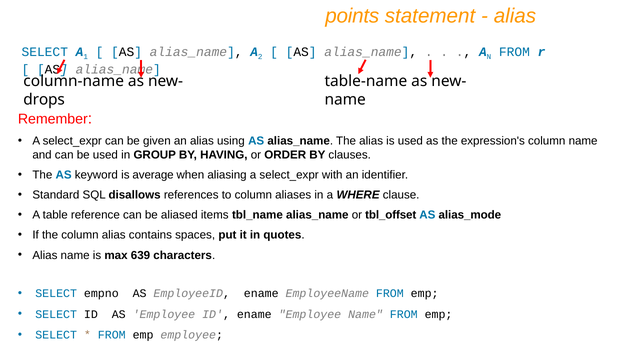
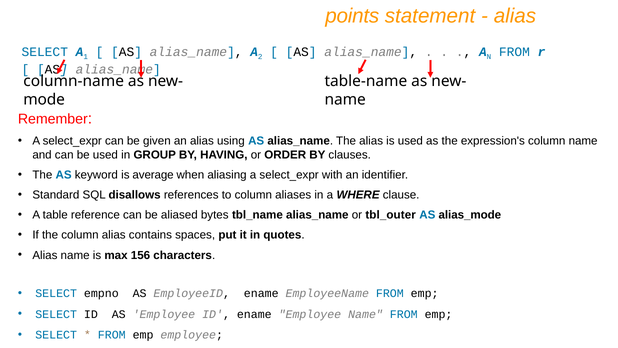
drops: drops -> mode (44, 100)
items: items -> bytes (215, 215)
tbl_offset: tbl_offset -> tbl_outer (391, 215)
639: 639 -> 156 (140, 255)
